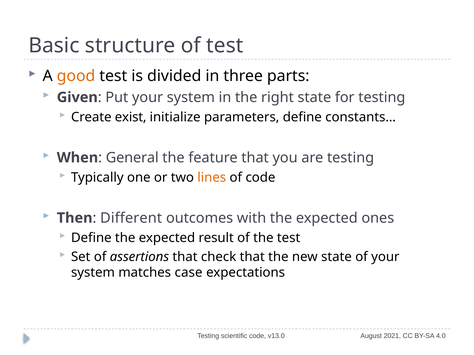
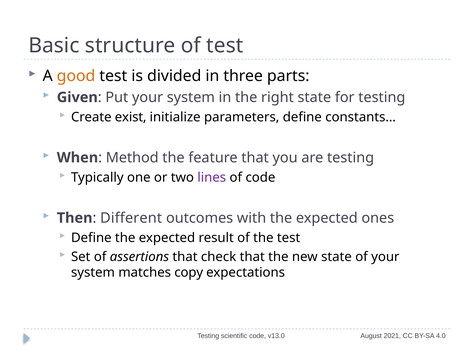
General: General -> Method (132, 158)
lines colour: orange -> purple (212, 178)
case: case -> copy (189, 273)
